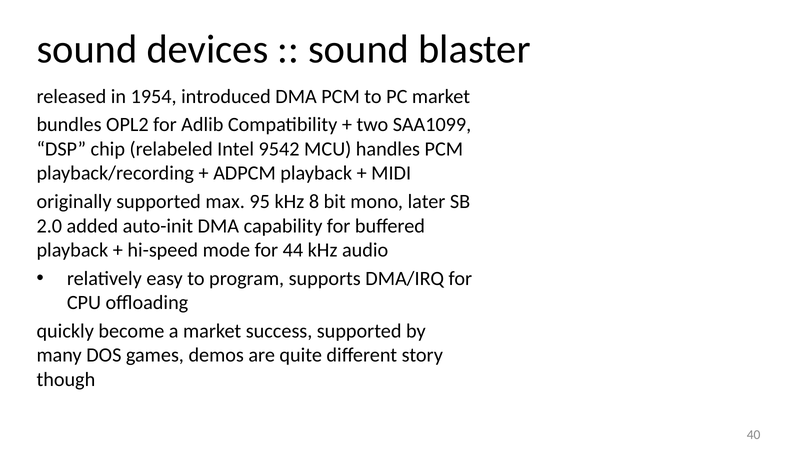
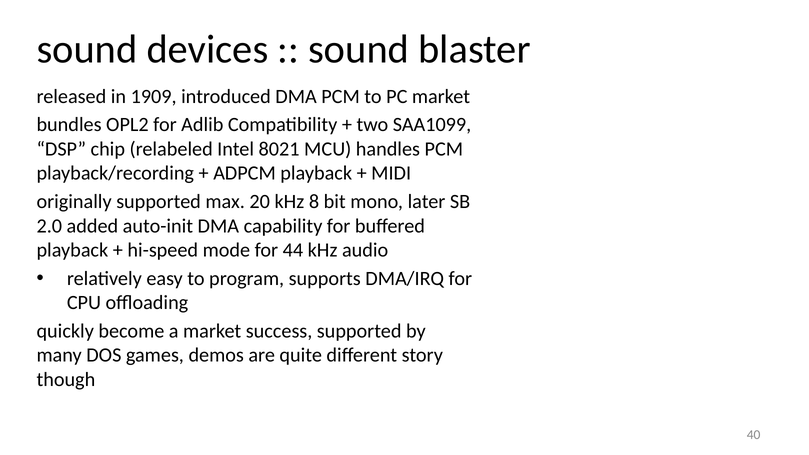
1954: 1954 -> 1909 (154, 96)
9542: 9542 -> 8021 (279, 149)
95: 95 -> 20 (260, 202)
